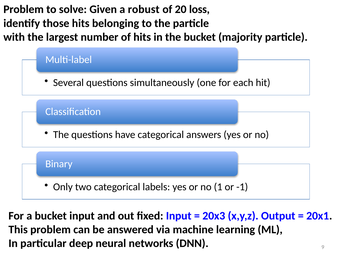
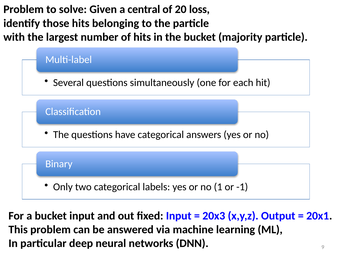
robust: robust -> central (144, 9)
